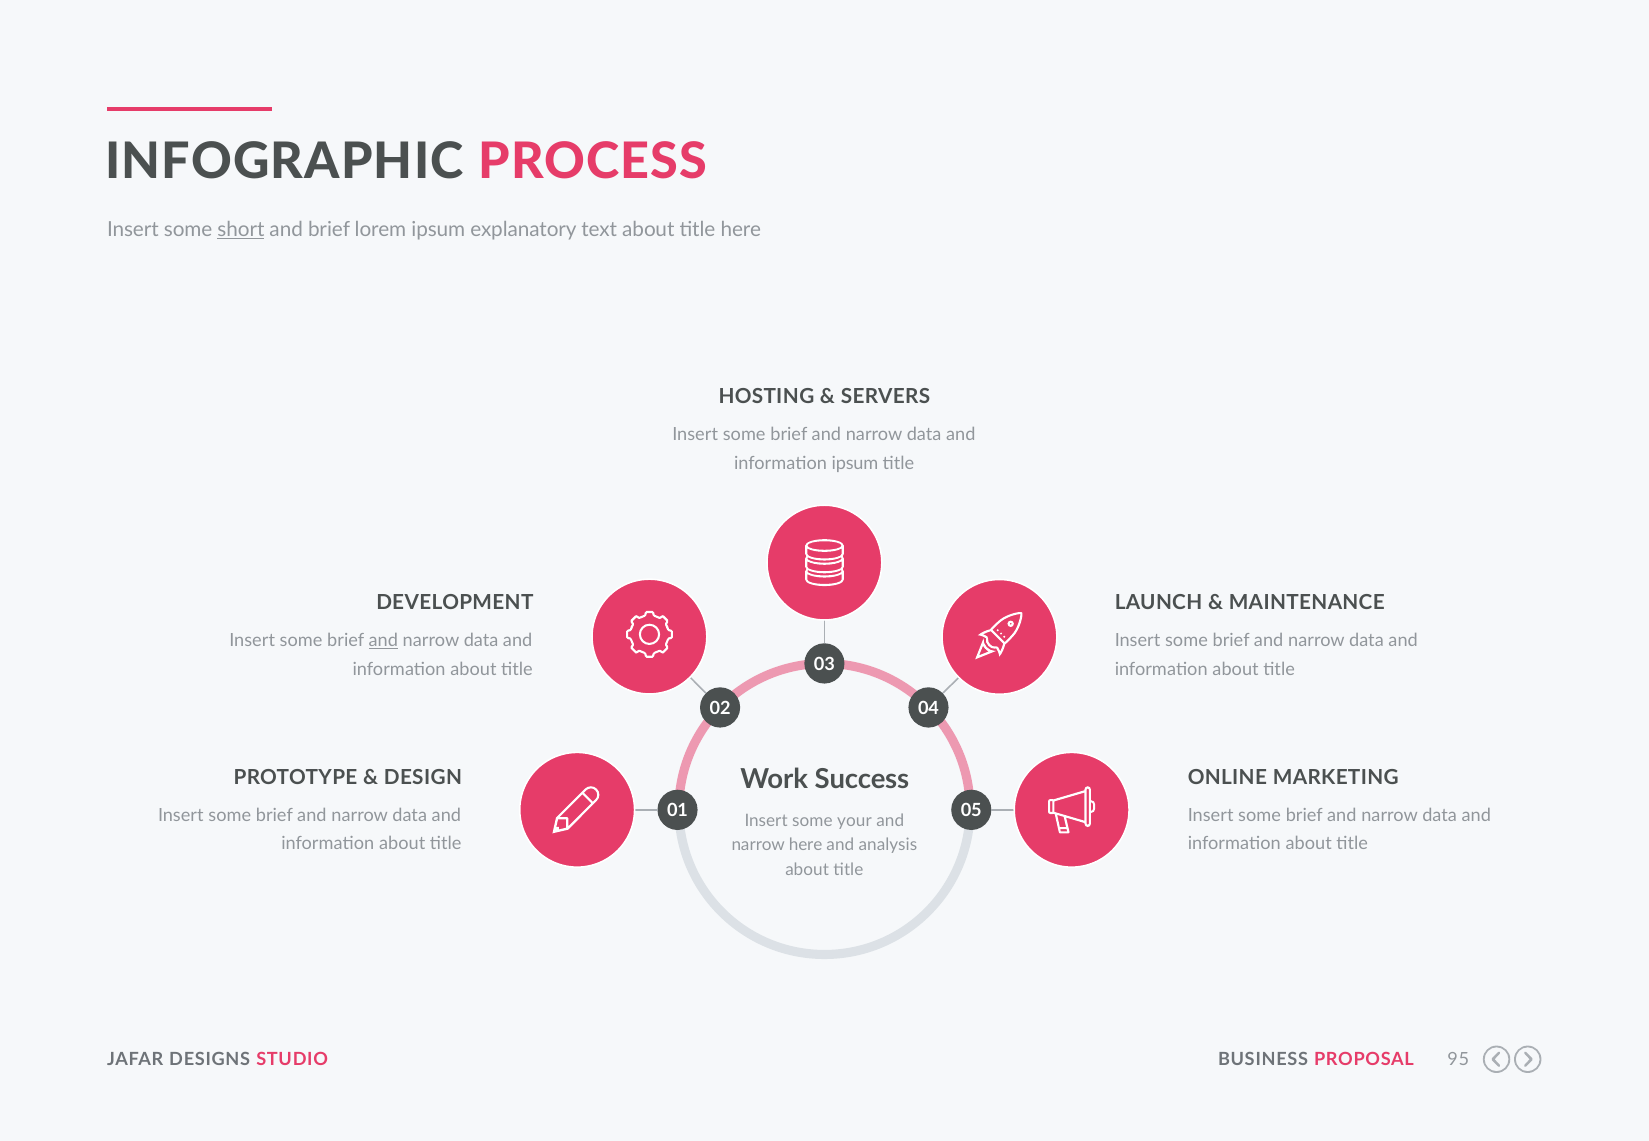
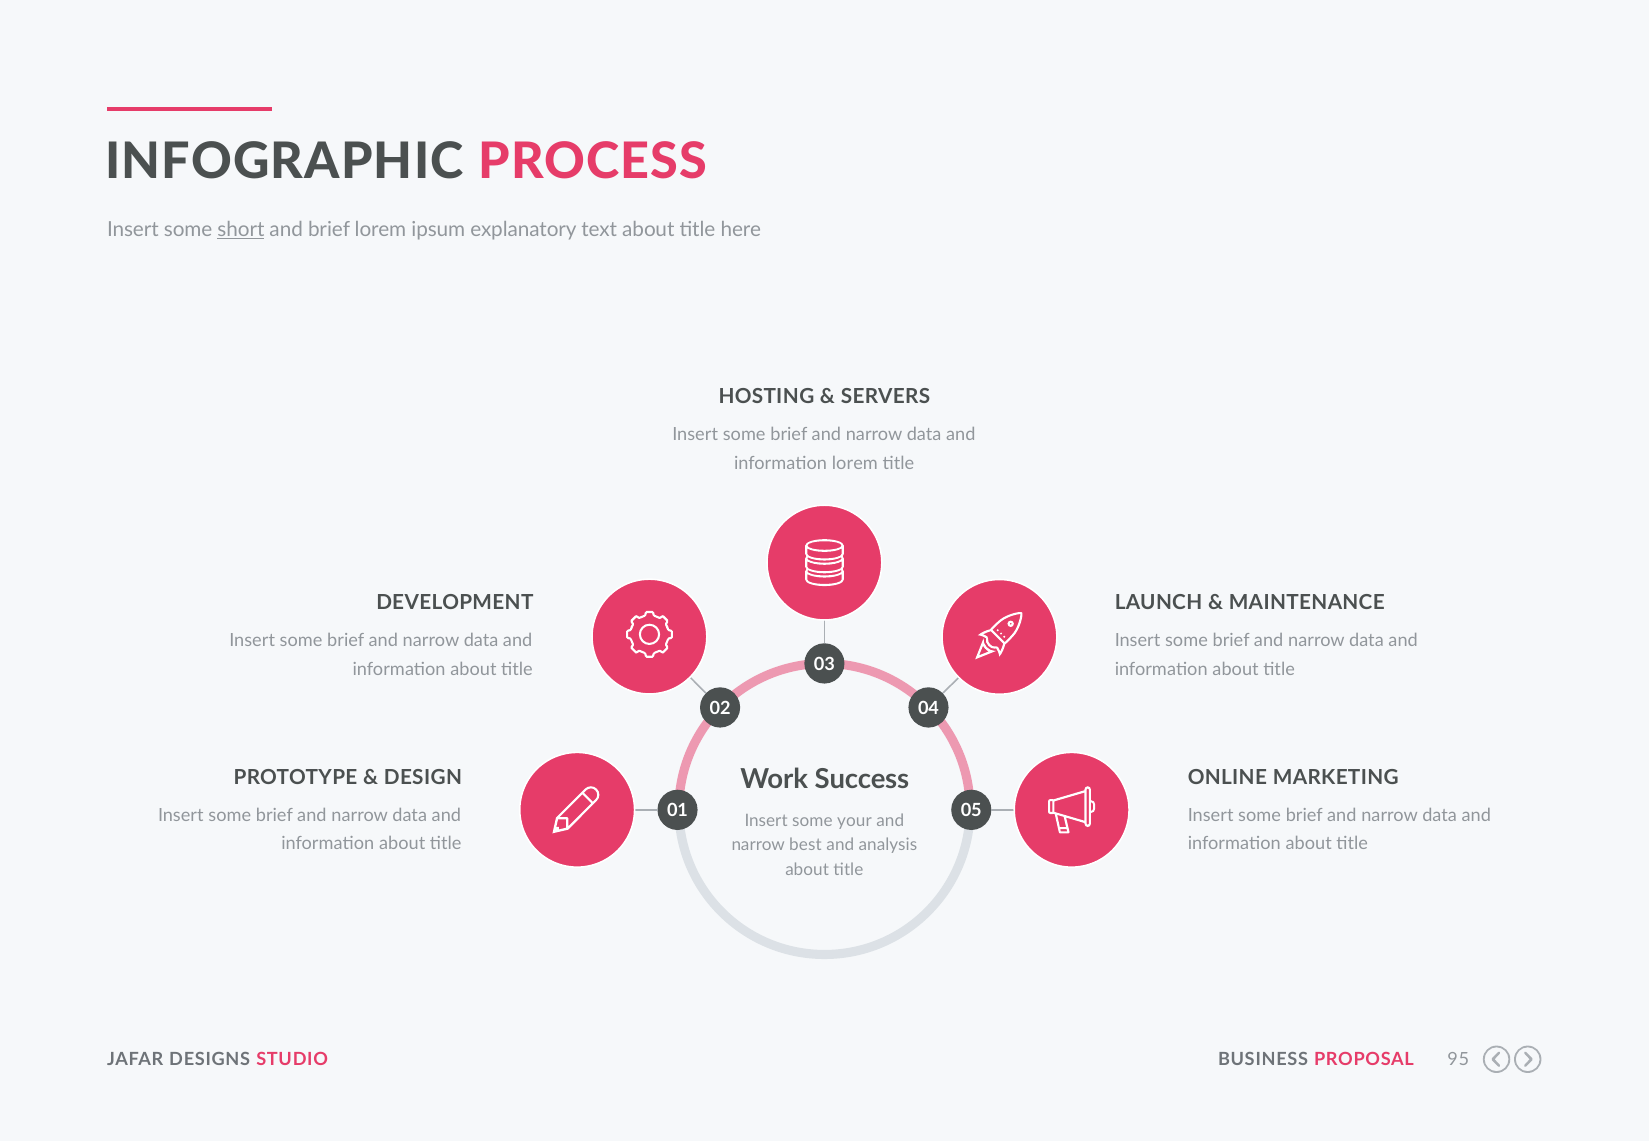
information ipsum: ipsum -> lorem (855, 464)
and underline: present -> none (383, 641)
narrow here: here -> best (805, 846)
